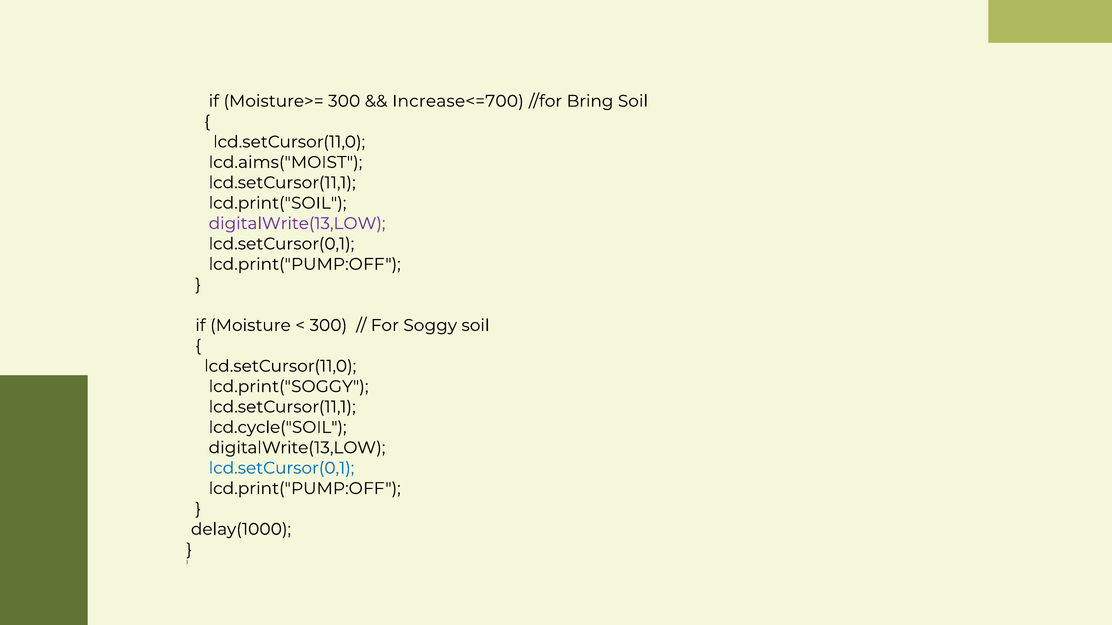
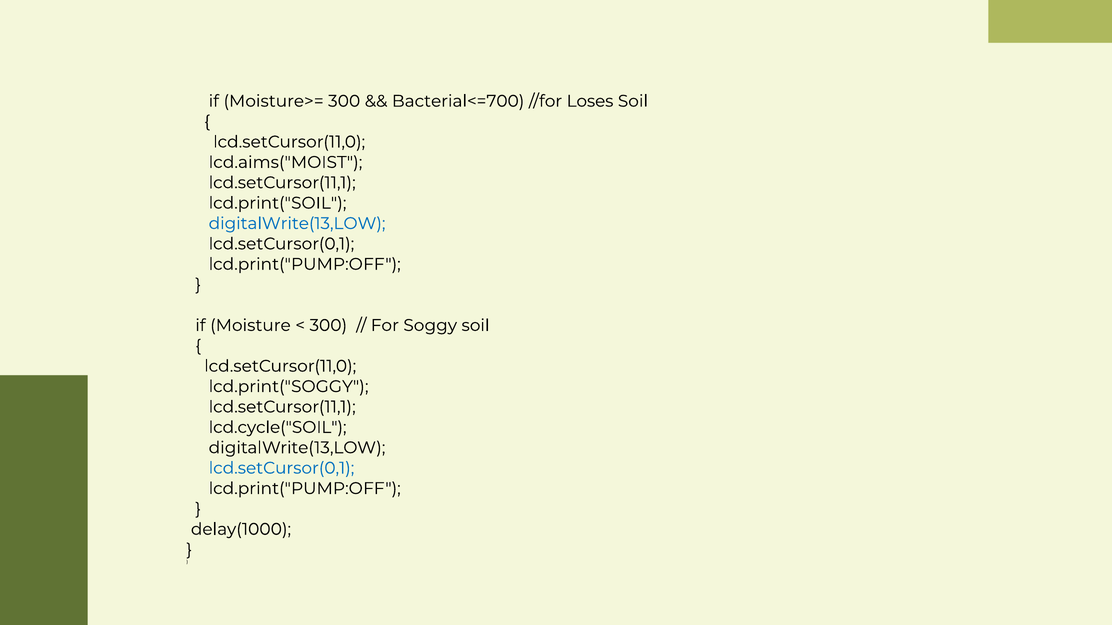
Increase<=700: Increase<=700 -> Bacterial<=700 (458, 101)
Bring: Bring -> Loses (590, 101)
digitalWrite(13,LOW colour: purple -> blue (297, 224)
